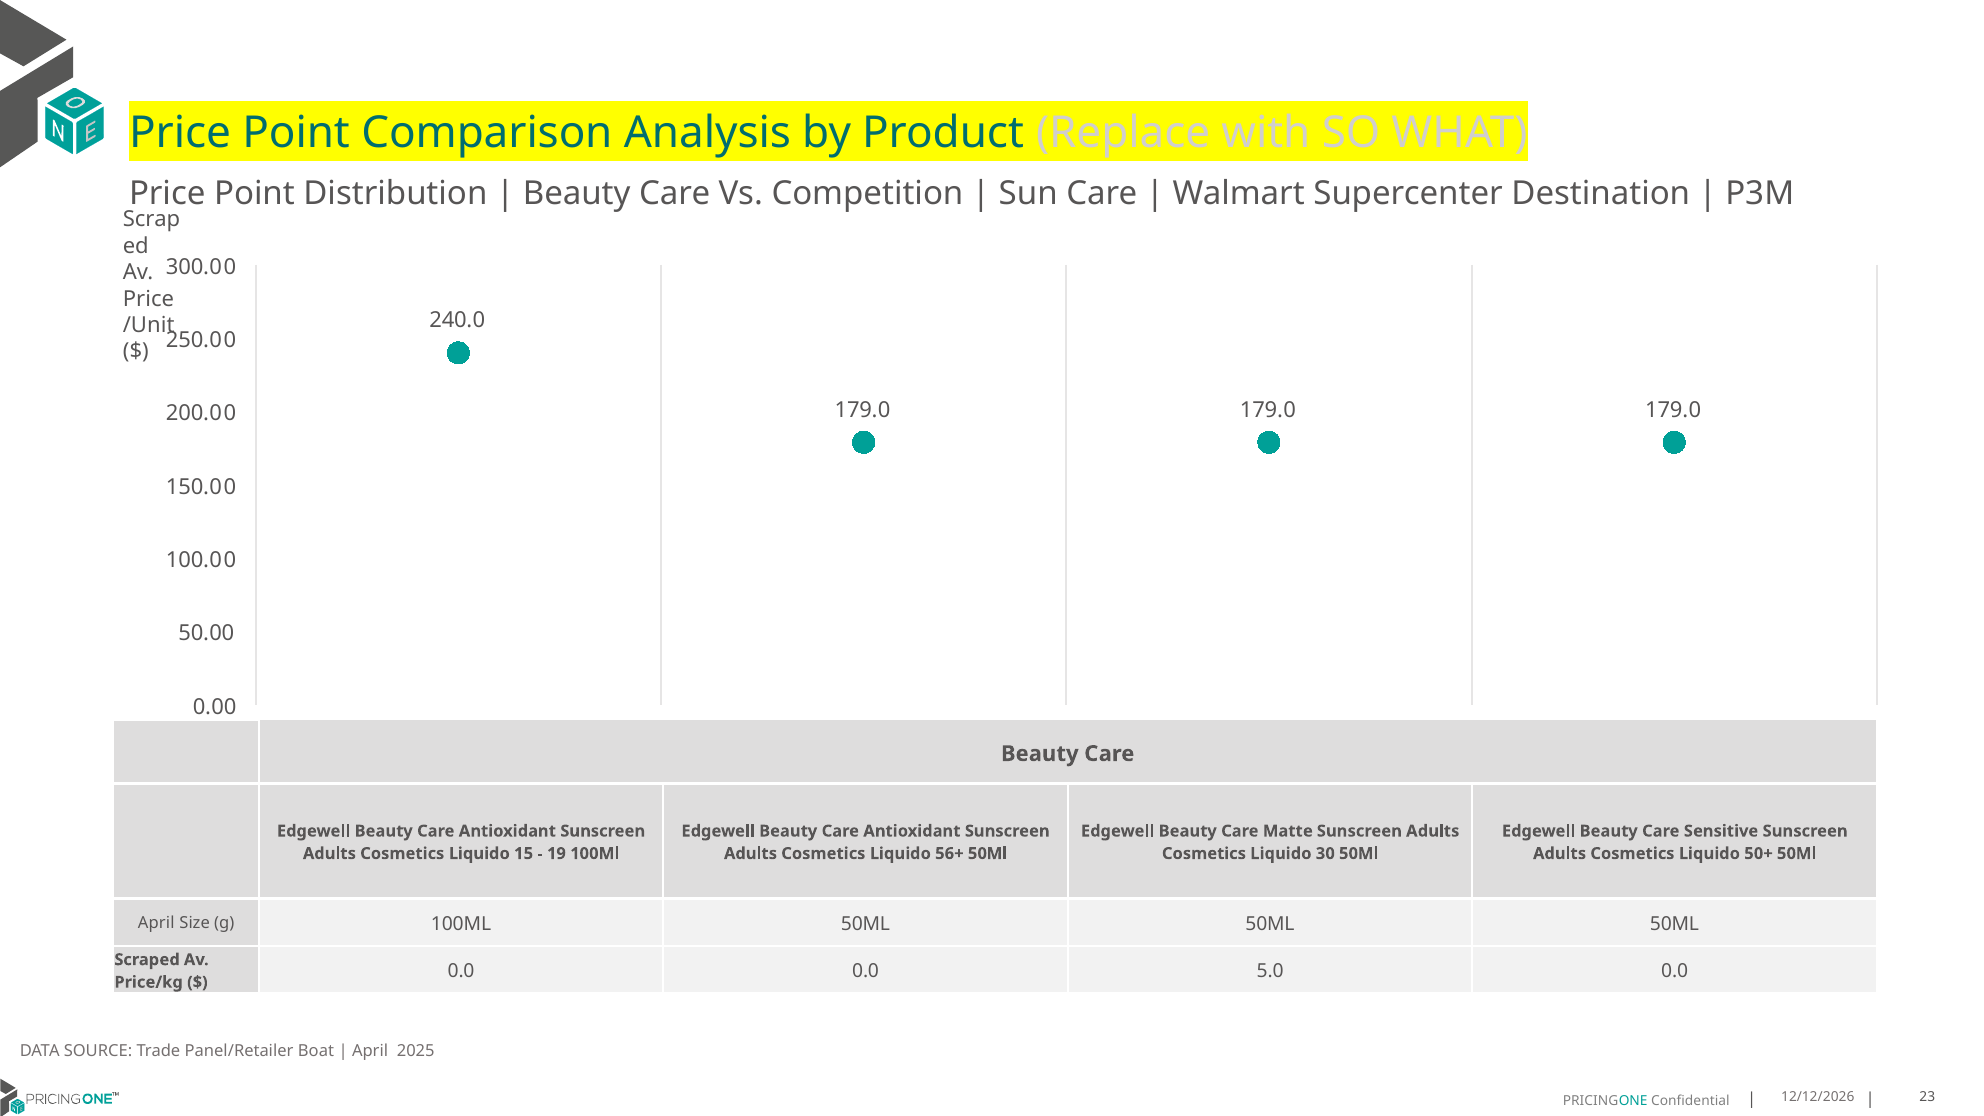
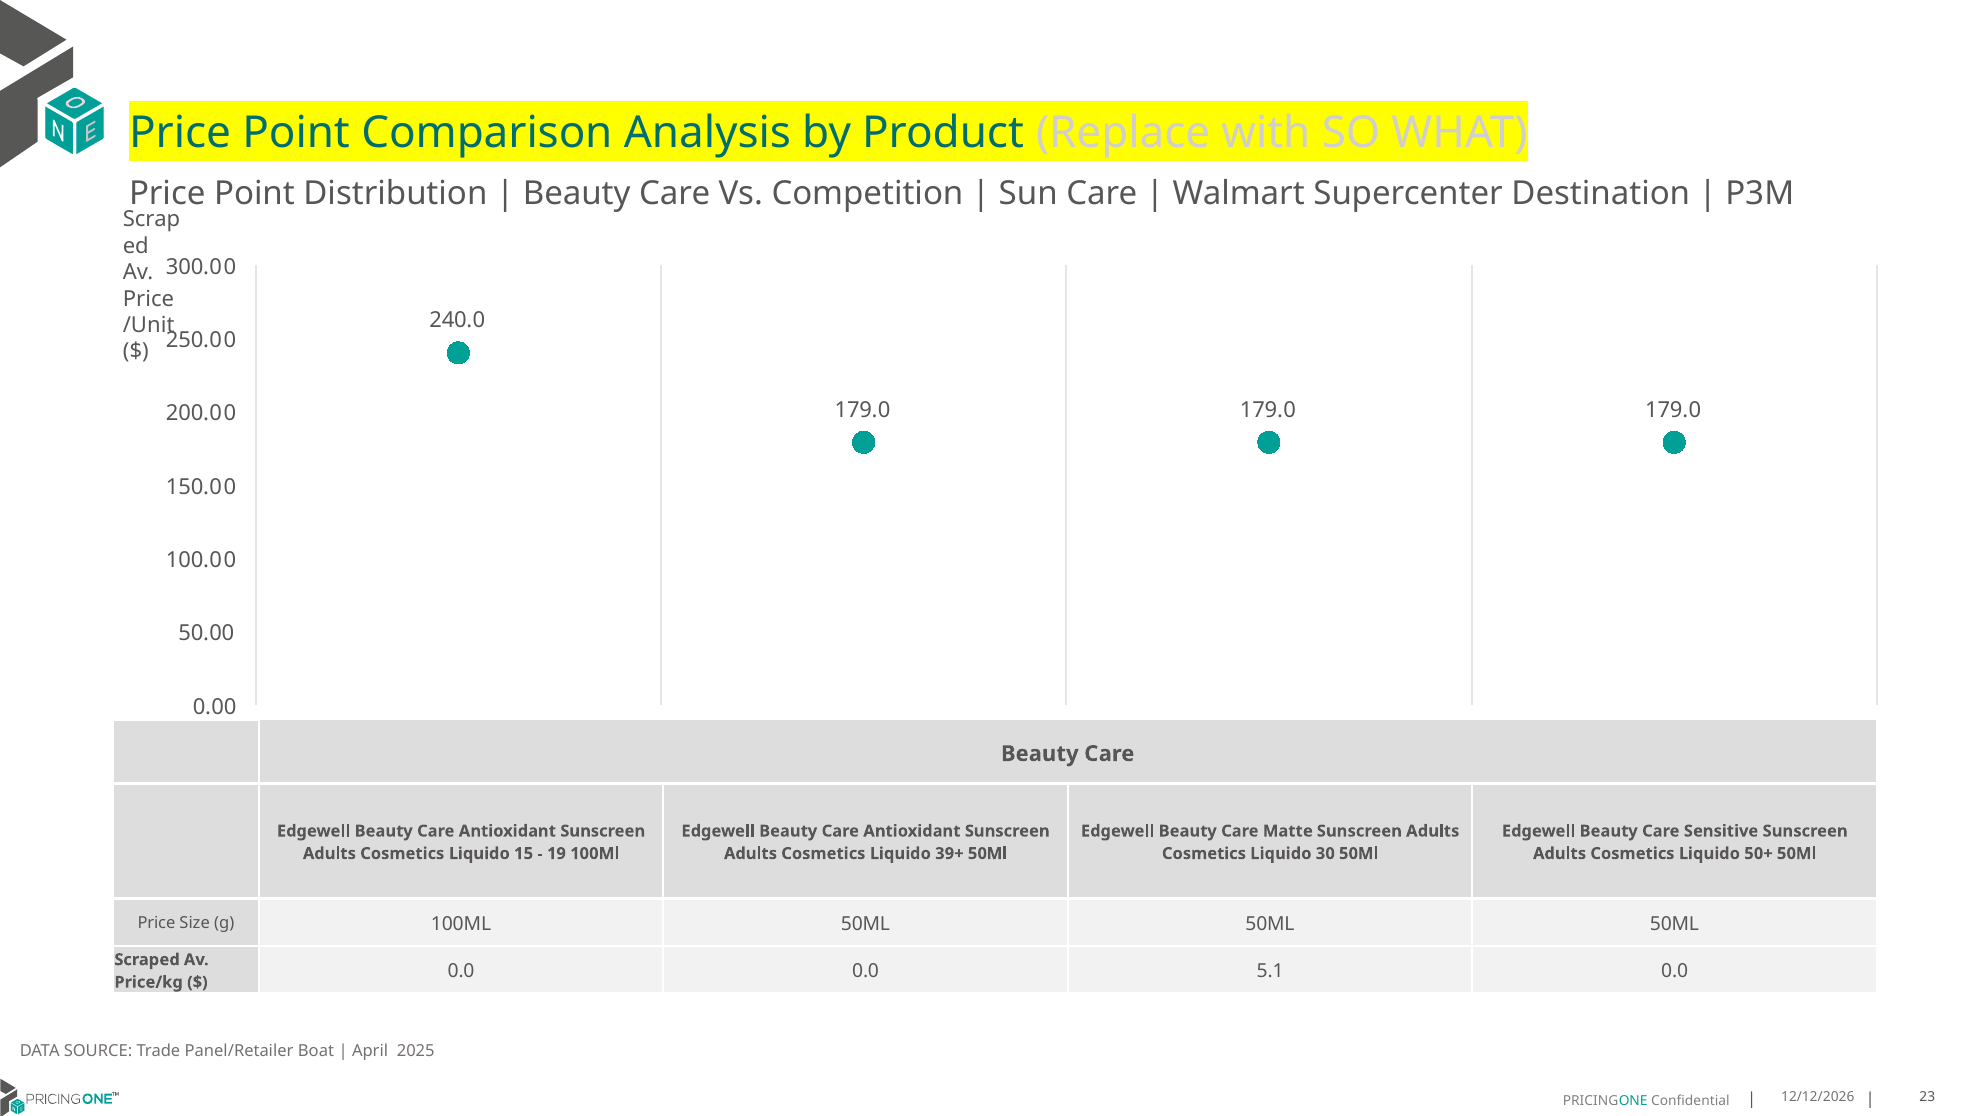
56+: 56+ -> 39+ (949, 854)
April: April -> Price (156, 924)
5.0: 5.0 -> 5.1 (1270, 971)
